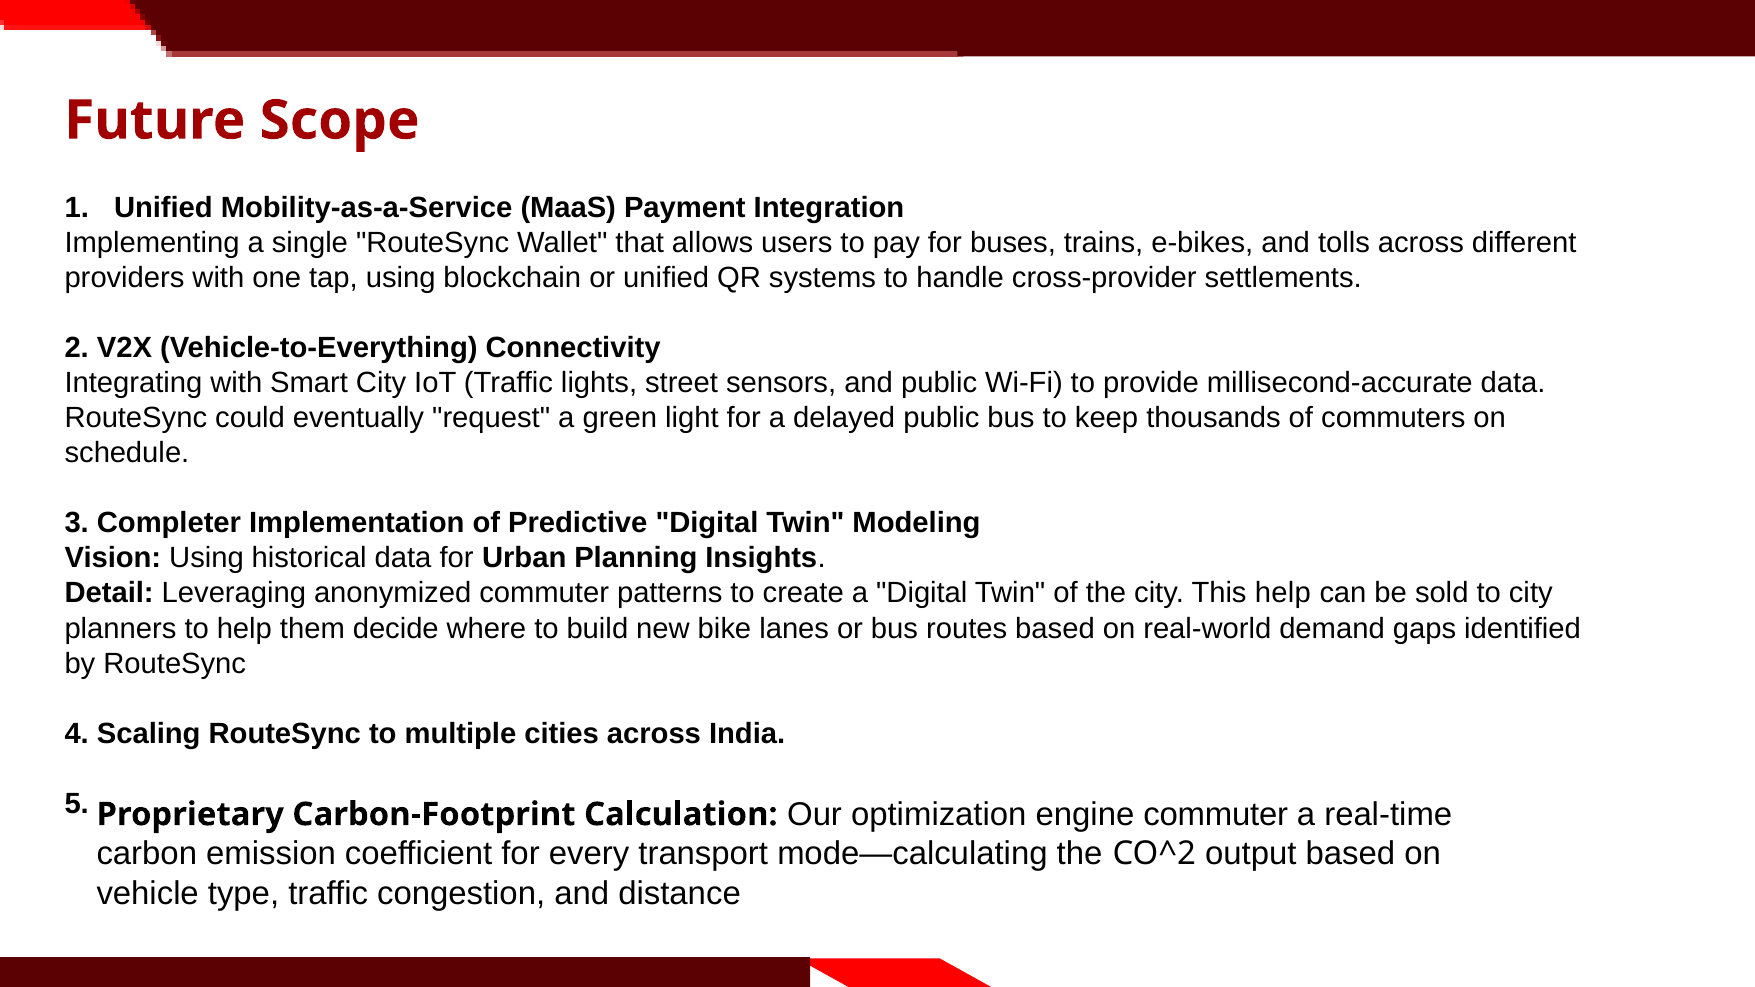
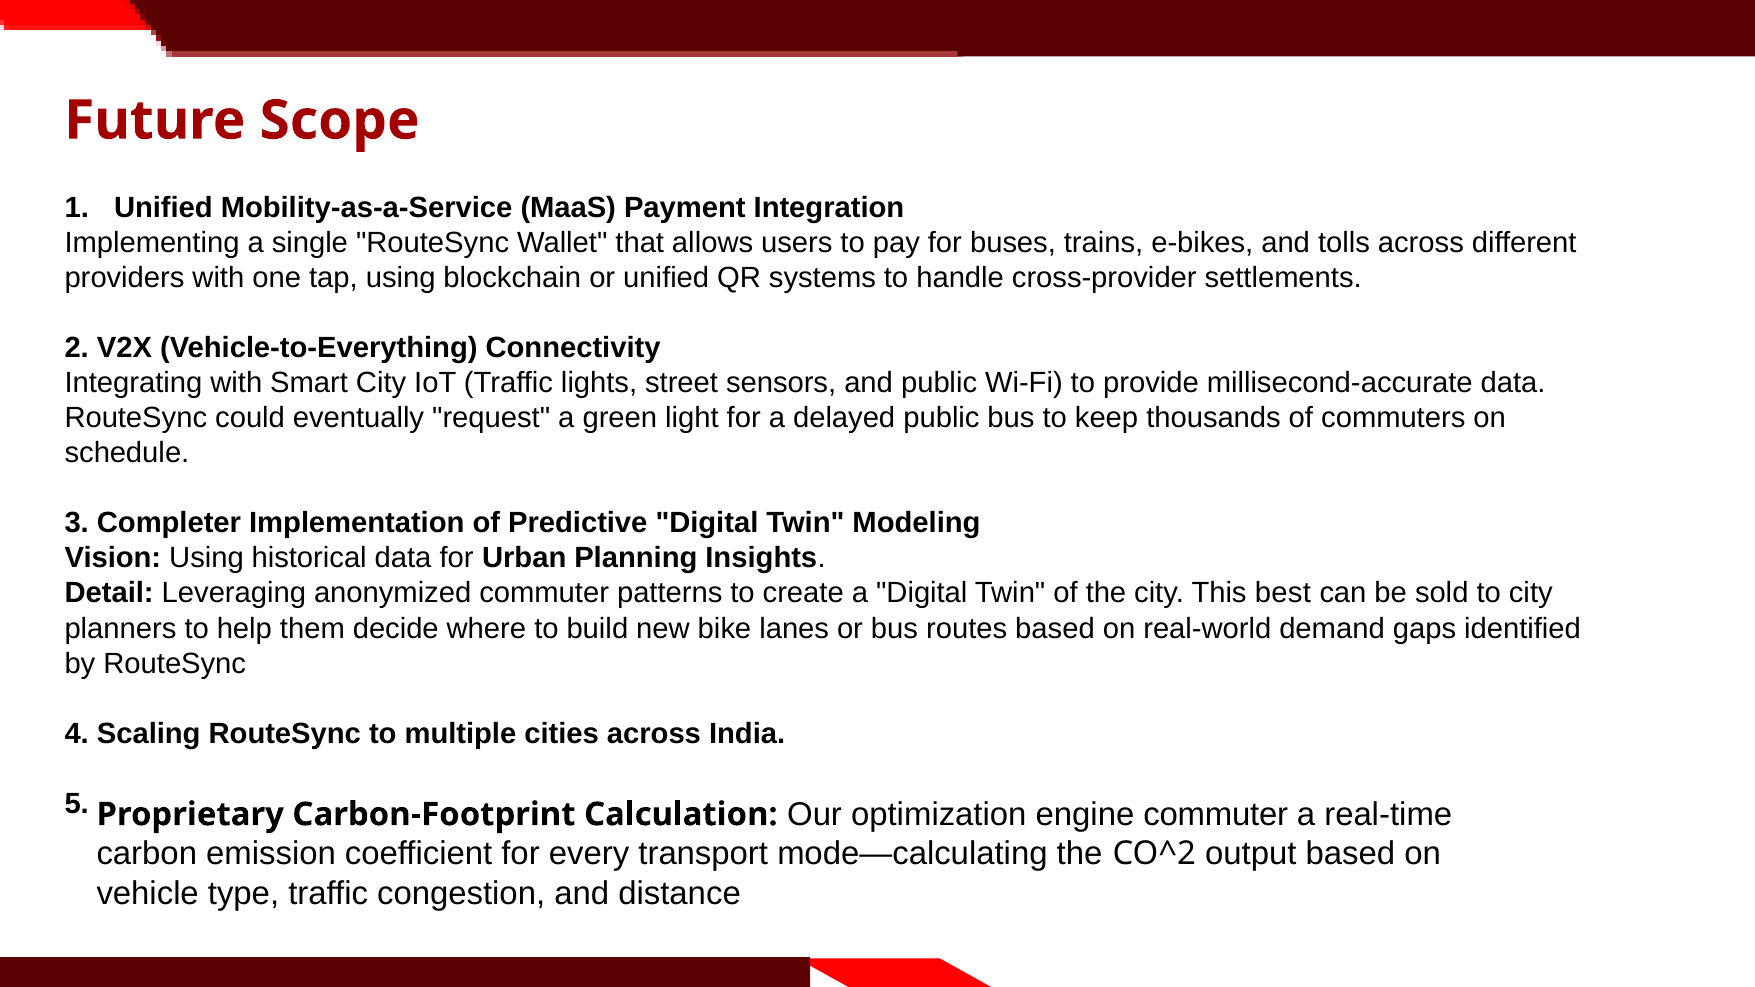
This help: help -> best (1283, 593)
